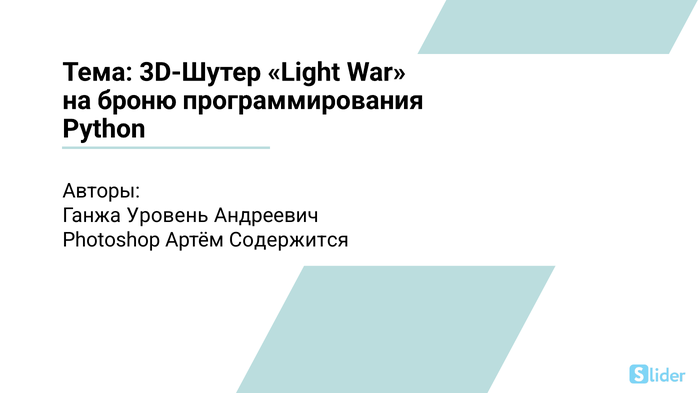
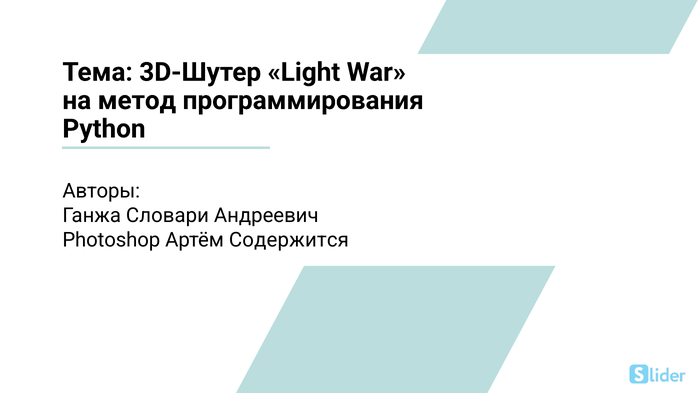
броню: броню -> метод (137, 100)
Уровень: Уровень -> Словари (167, 215)
